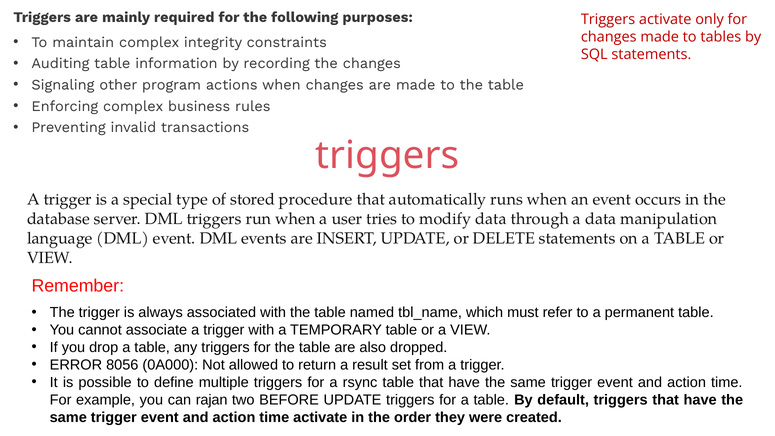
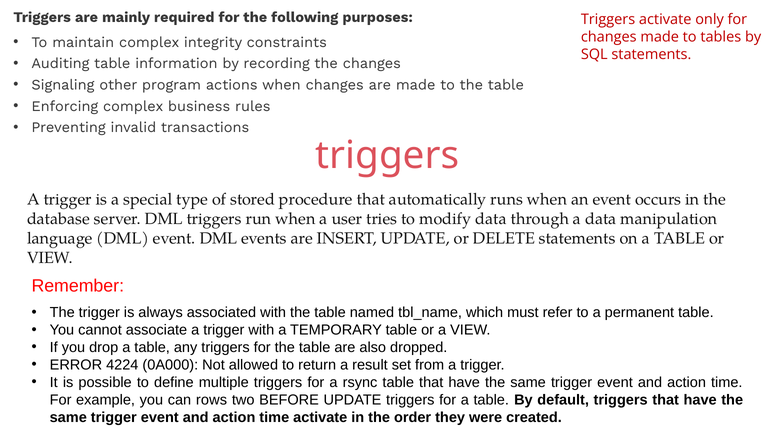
8056: 8056 -> 4224 (122, 365)
rajan: rajan -> rows (212, 400)
